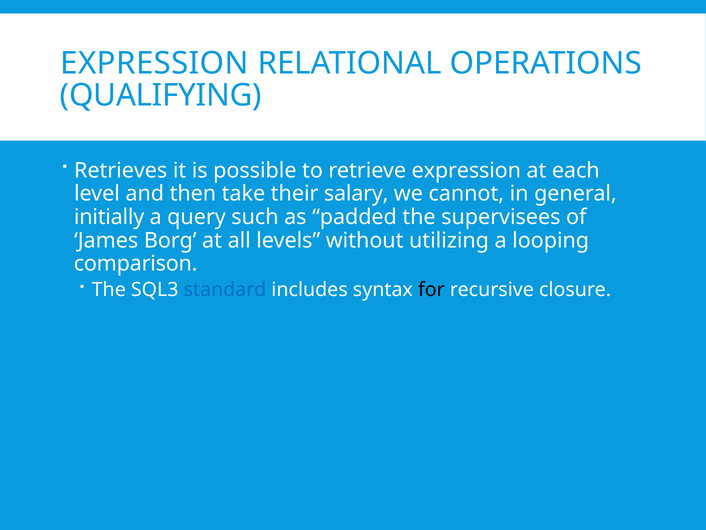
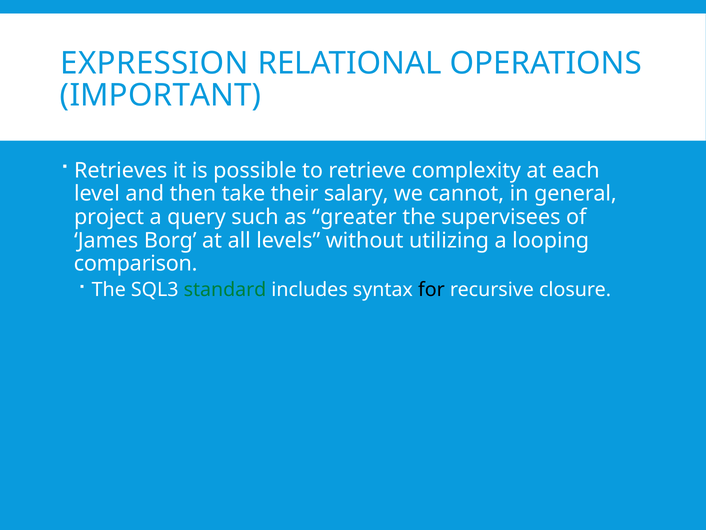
QUALIFYING: QUALIFYING -> IMPORTANT (161, 95)
retrieve expression: expression -> complexity (466, 170)
initially: initially -> project (109, 217)
padded: padded -> greater (354, 217)
standard colour: blue -> green (225, 290)
